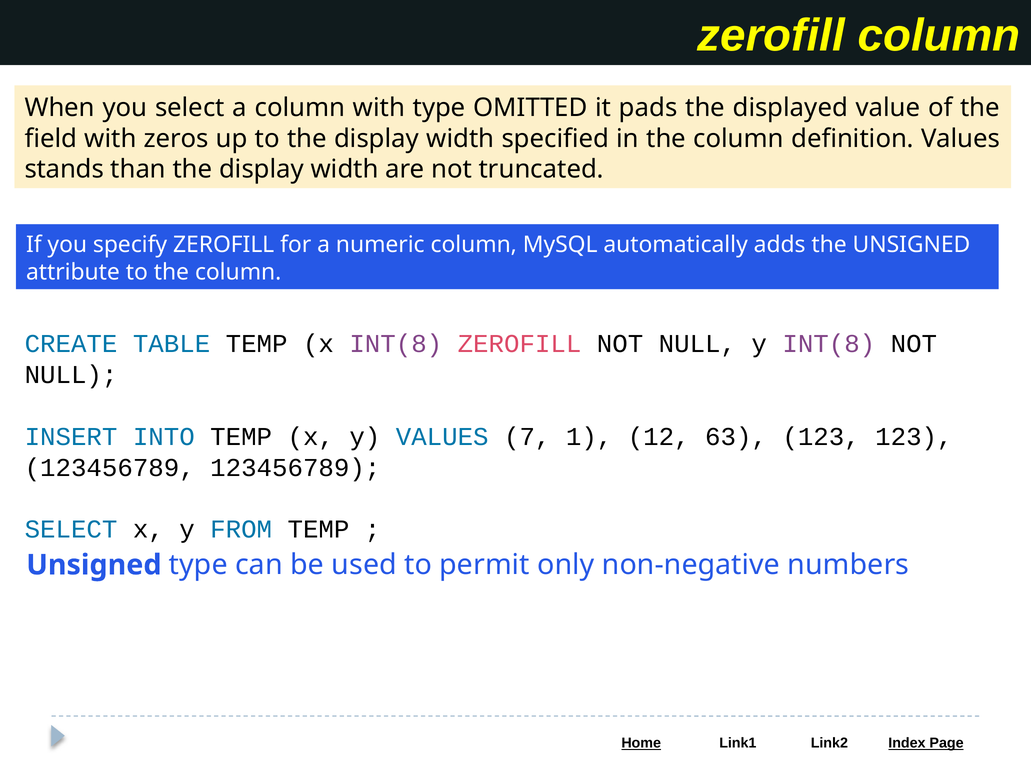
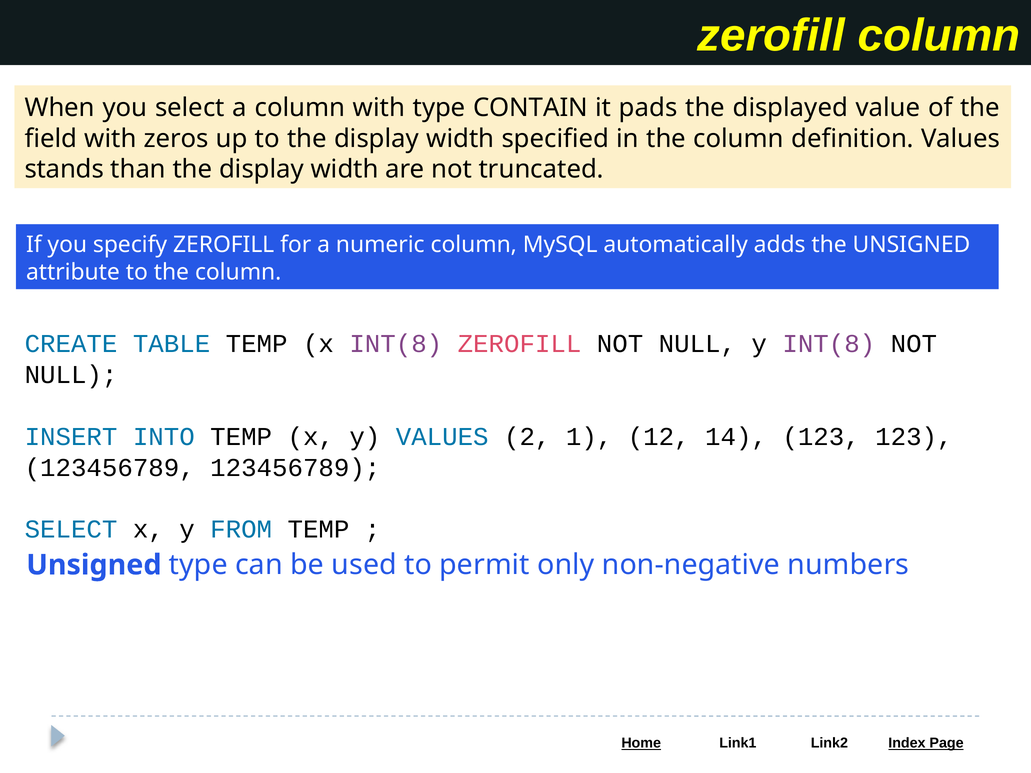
OMITTED: OMITTED -> CONTAIN (531, 108)
7: 7 -> 2 (527, 437)
63: 63 -> 14 (736, 437)
